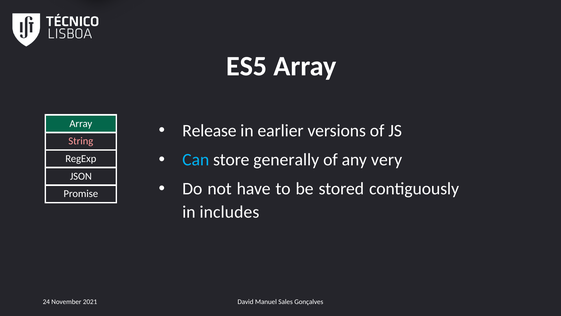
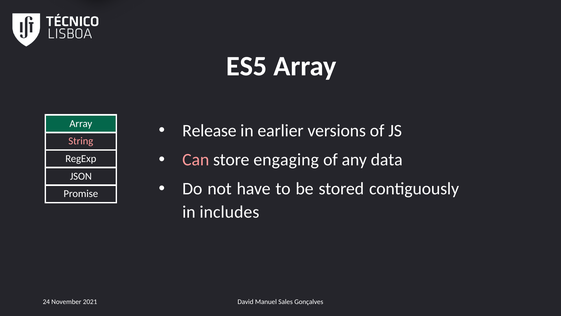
Can colour: light blue -> pink (196, 160)
generally: generally -> engaging (286, 160)
very: very -> data (387, 160)
